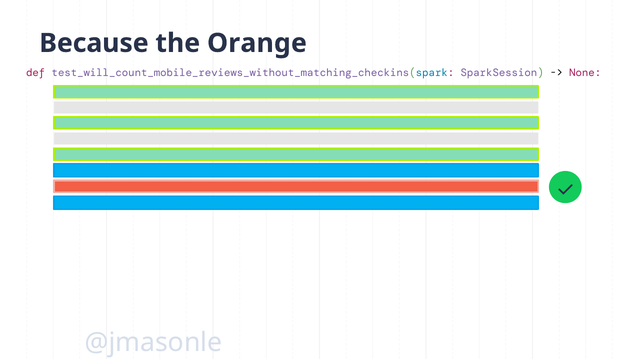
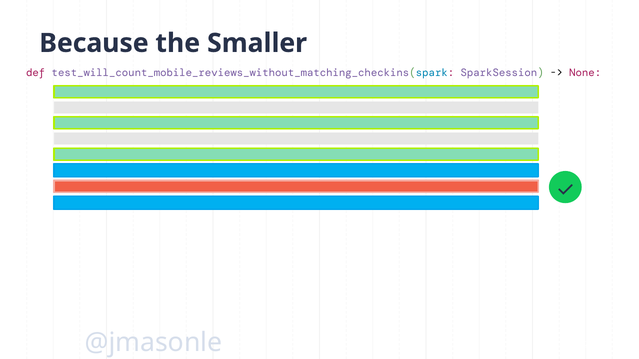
Orange: Orange -> Smaller (257, 43)
